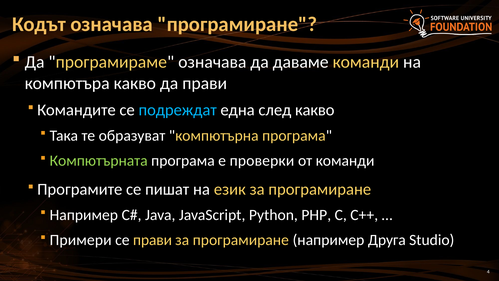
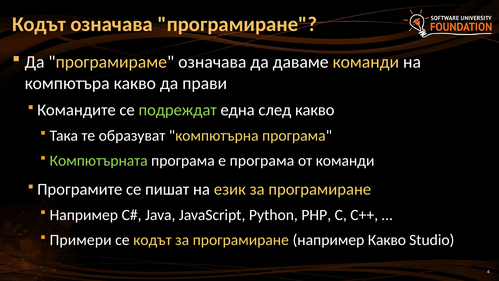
подреждат colour: light blue -> light green (178, 110)
е проверки: проверки -> програма (262, 161)
се прави: прави -> кодът (152, 240)
например Друга: Друга -> Какво (387, 240)
